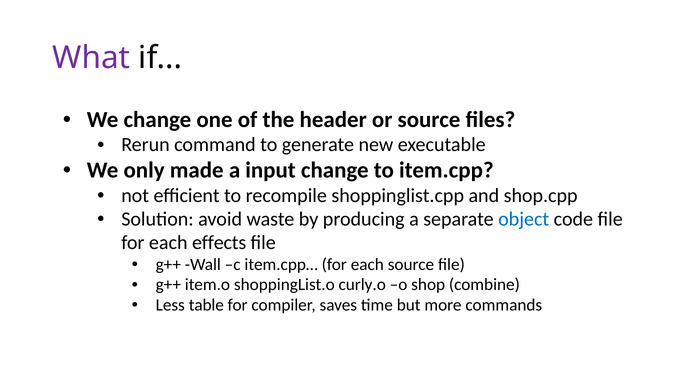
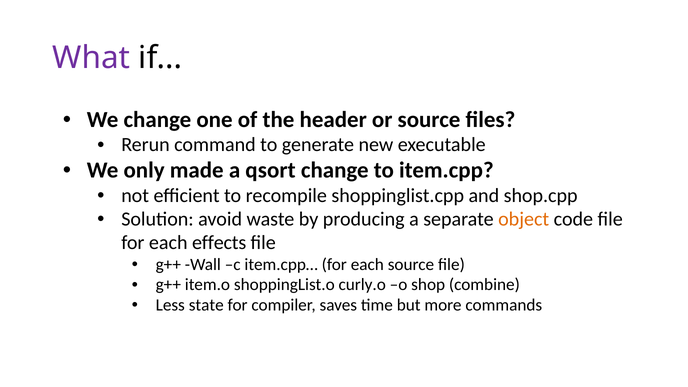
input: input -> qsort (270, 170)
object colour: blue -> orange (524, 219)
table: table -> state (206, 305)
